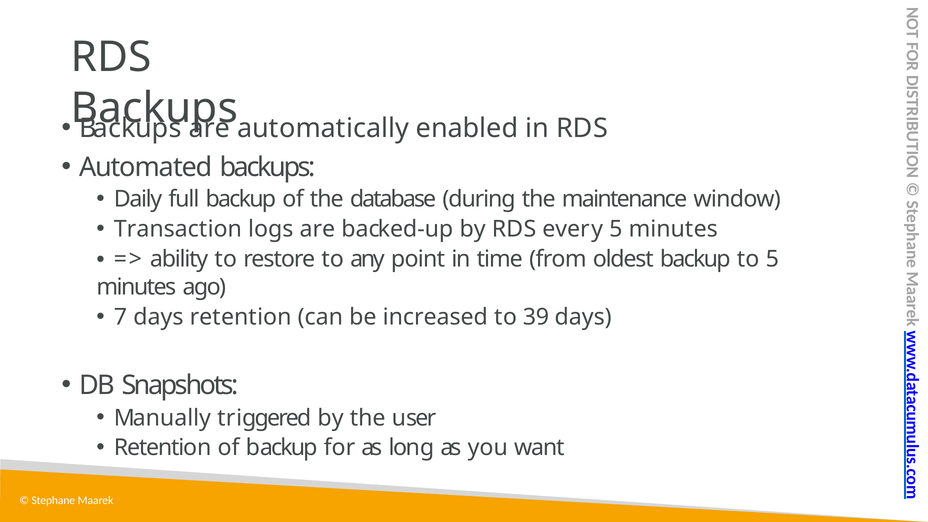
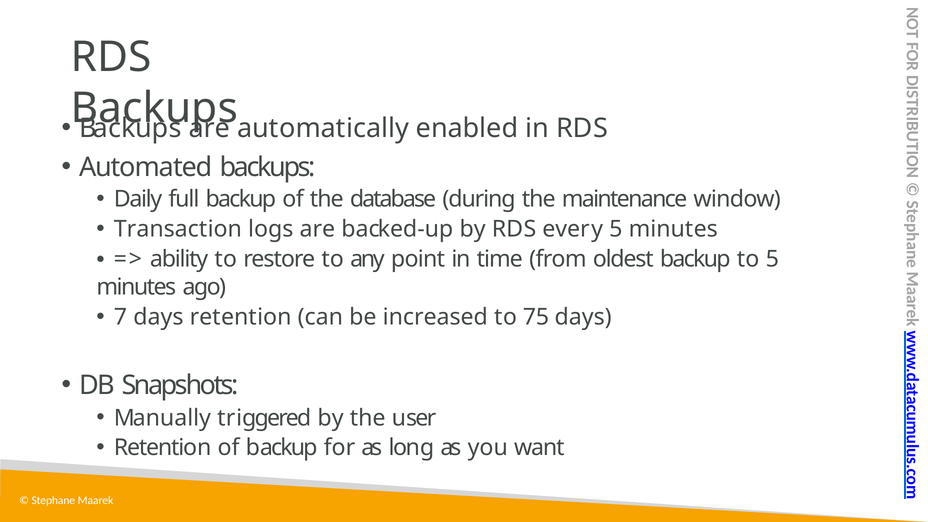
39: 39 -> 75 (536, 317)
